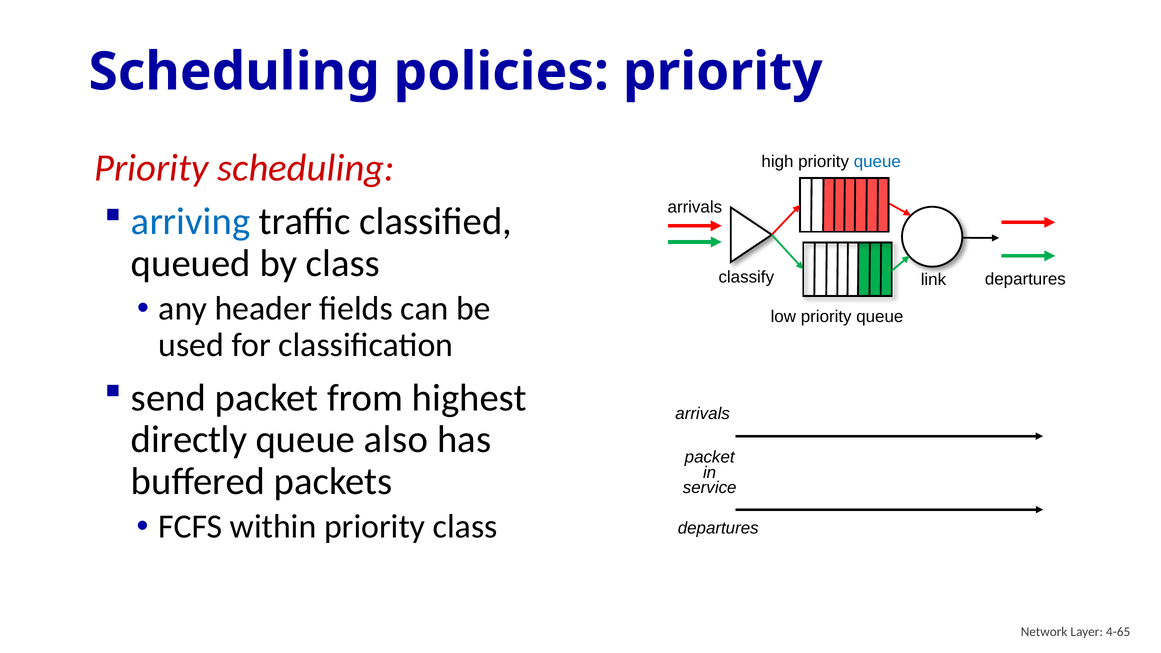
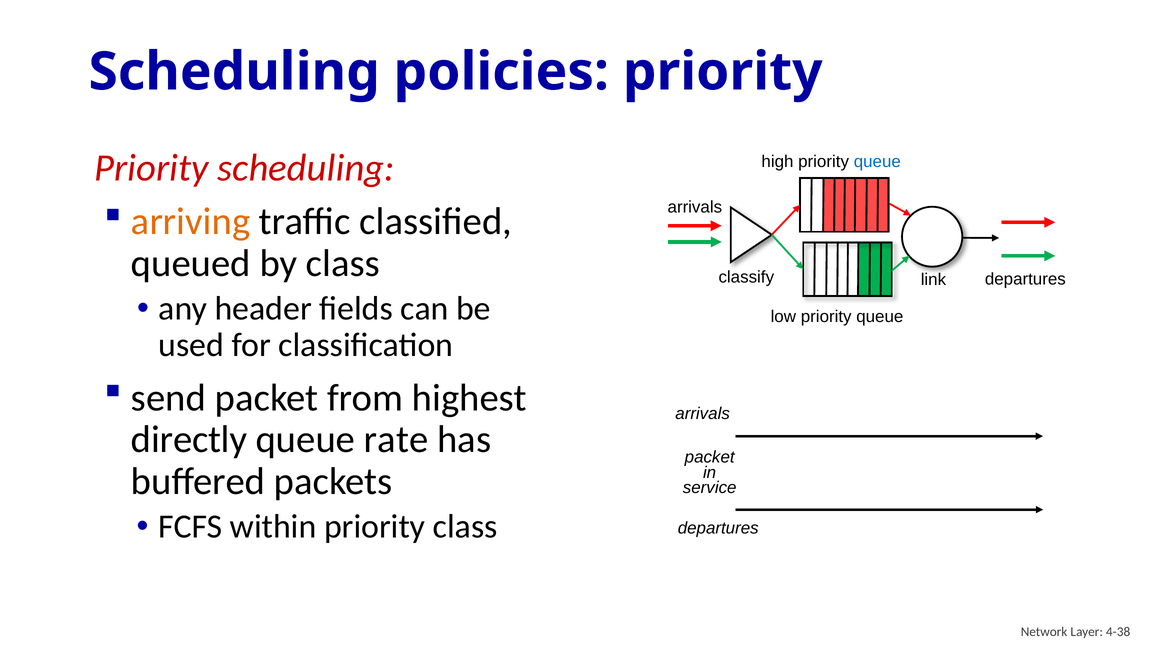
arriving colour: blue -> orange (191, 222)
also: also -> rate (396, 440)
4-65: 4-65 -> 4-38 (1118, 632)
